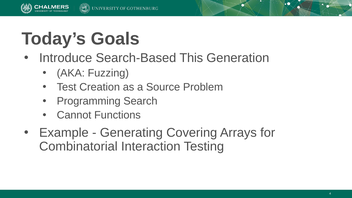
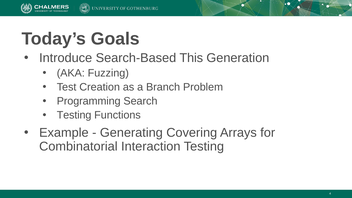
Source: Source -> Branch (163, 87)
Cannot: Cannot -> Testing (74, 115)
